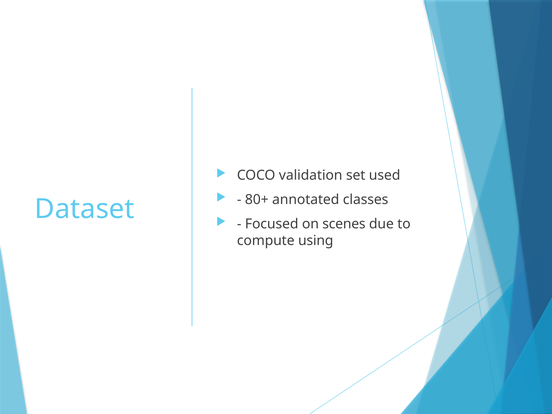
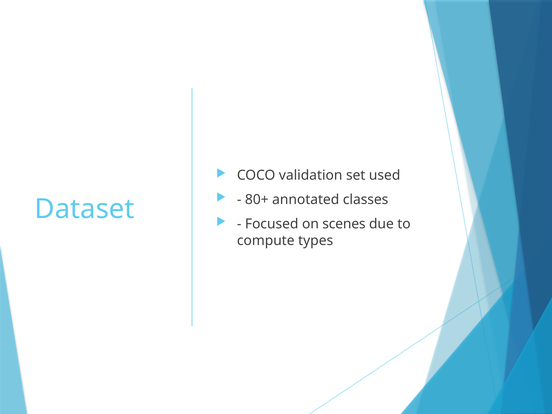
using: using -> types (316, 240)
